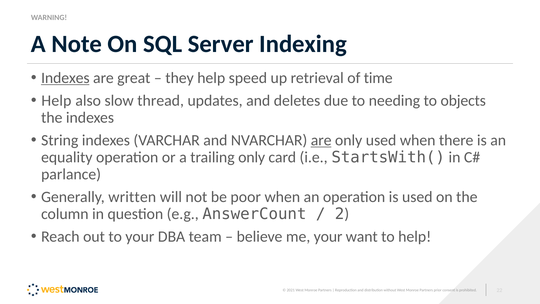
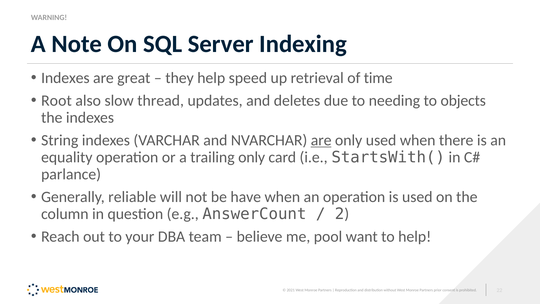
Indexes underline: present -> none (65, 78)
Help: Help -> Root (56, 100)
written: written -> reliable (132, 197)
poor: poor -> have (246, 197)
me your: your -> pool (328, 236)
